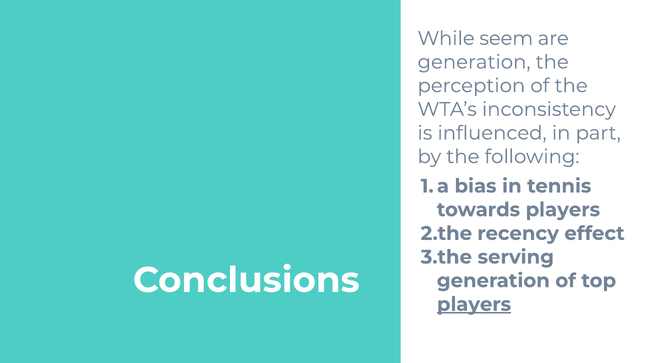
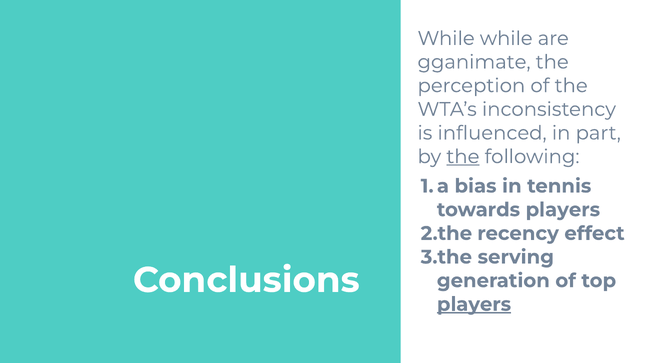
While seem: seem -> while (506, 38)
generation: generation -> gganimate (474, 62)
the underline: none -> present (463, 157)
